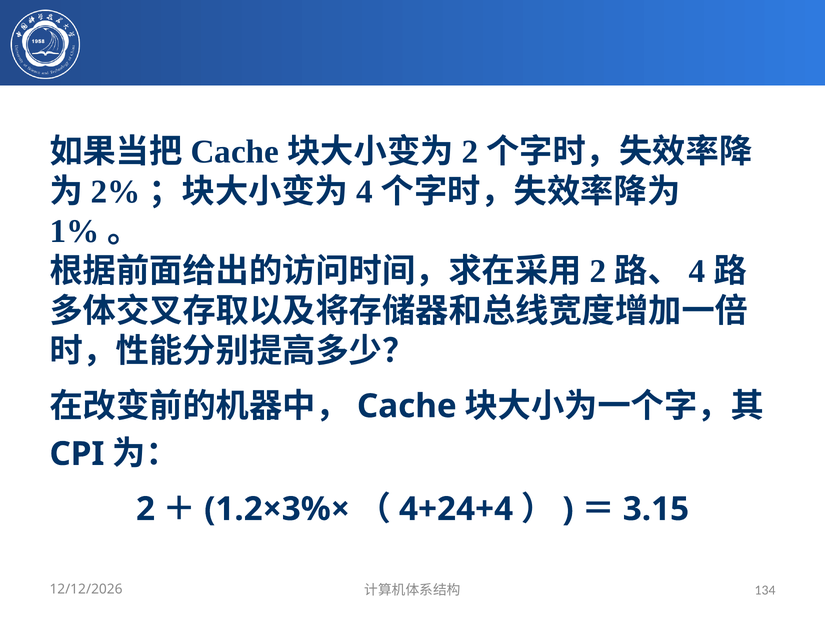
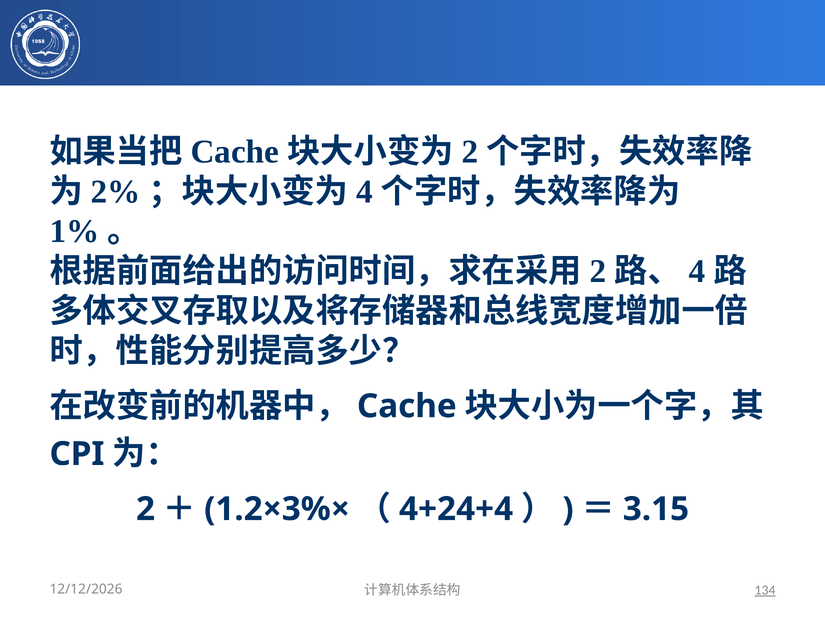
134 underline: none -> present (765, 591)
